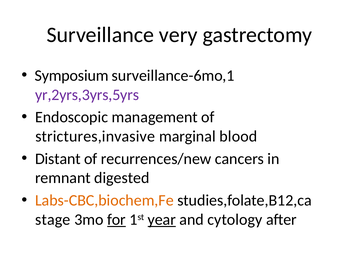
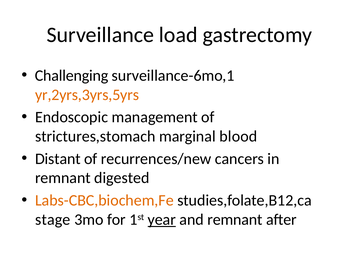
very: very -> load (178, 35)
Symposium: Symposium -> Challenging (72, 75)
yr,2yrs,3yrs,5yrs colour: purple -> orange (87, 94)
strictures,invasive: strictures,invasive -> strictures,stomach (95, 136)
for underline: present -> none (116, 219)
and cytology: cytology -> remnant (235, 219)
